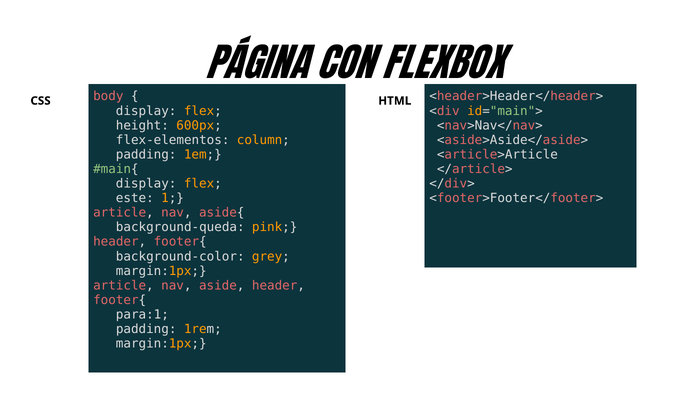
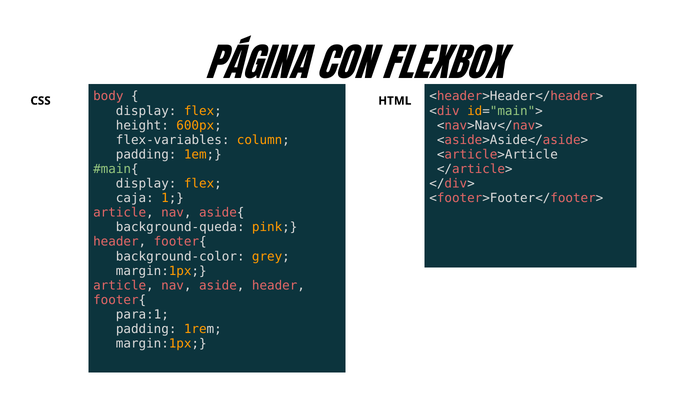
flex-elementos: flex-elementos -> flex-variables (173, 140)
este: este -> caja (135, 198)
